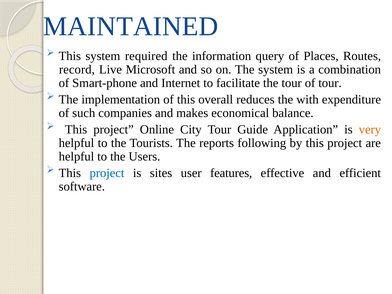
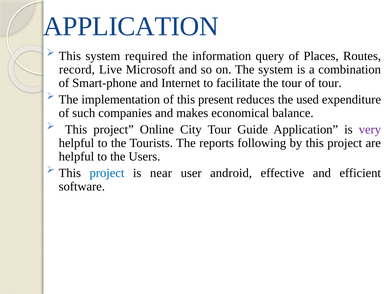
MAINTAINED: MAINTAINED -> APPLICATION (131, 26)
overall: overall -> present (216, 100)
with: with -> used (308, 100)
very colour: orange -> purple (370, 130)
sites: sites -> near (161, 173)
features: features -> android (231, 173)
